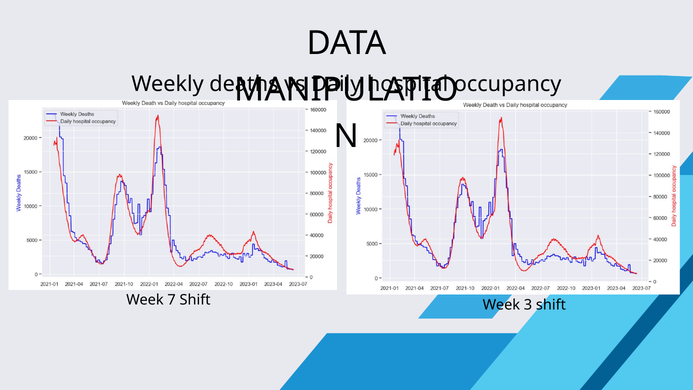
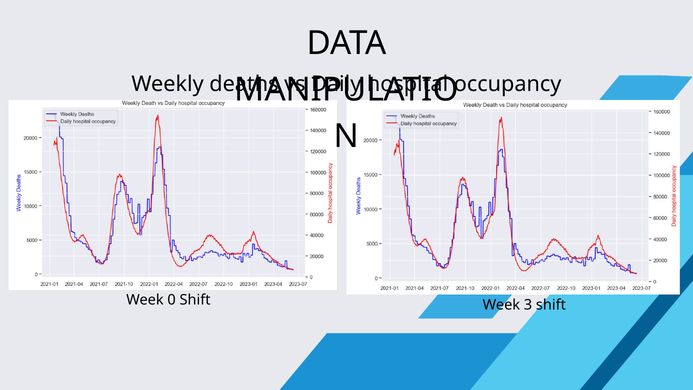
7: 7 -> 0 (172, 300)
